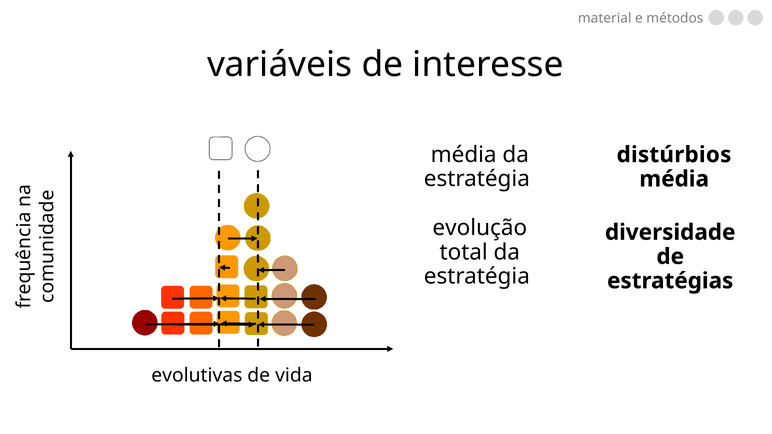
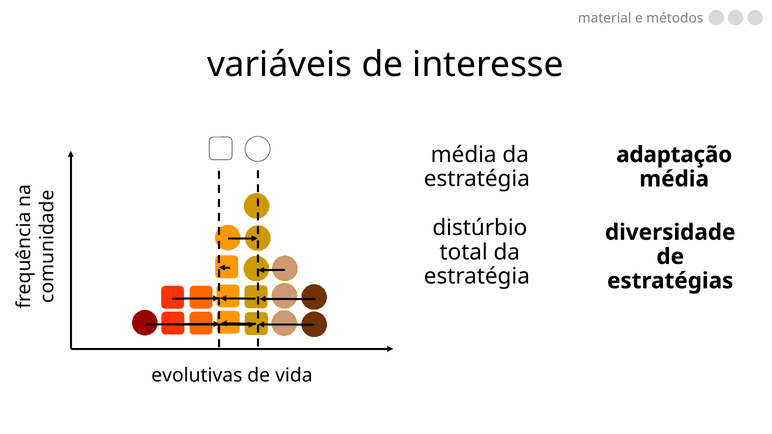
distúrbios: distúrbios -> adaptação (674, 155)
evolução: evolução -> distúrbio (480, 228)
